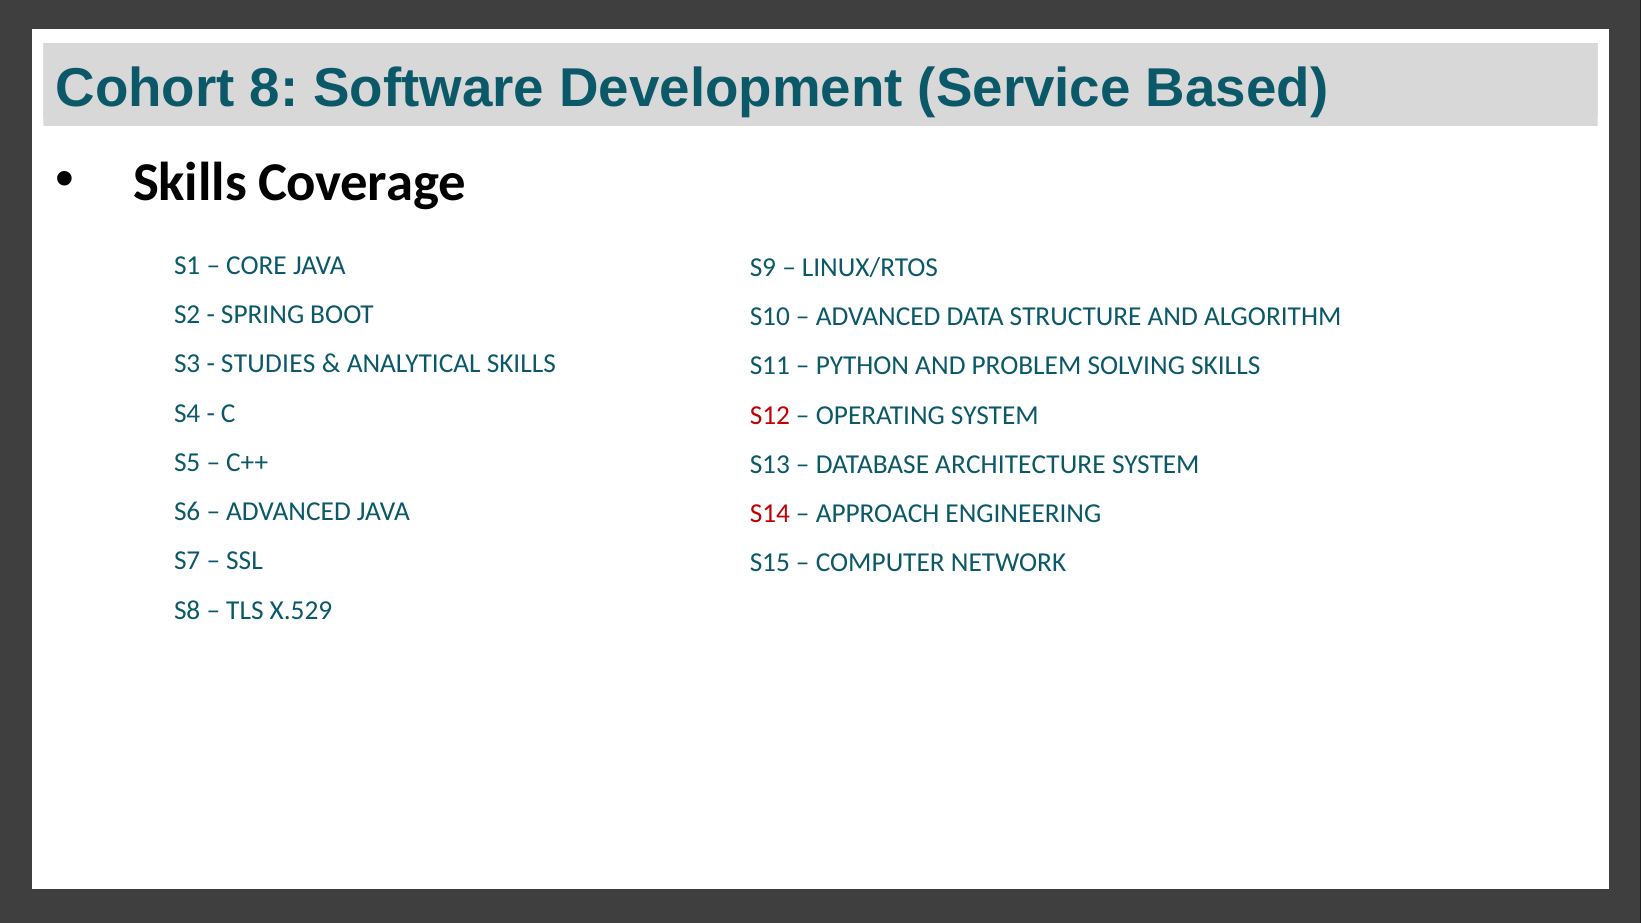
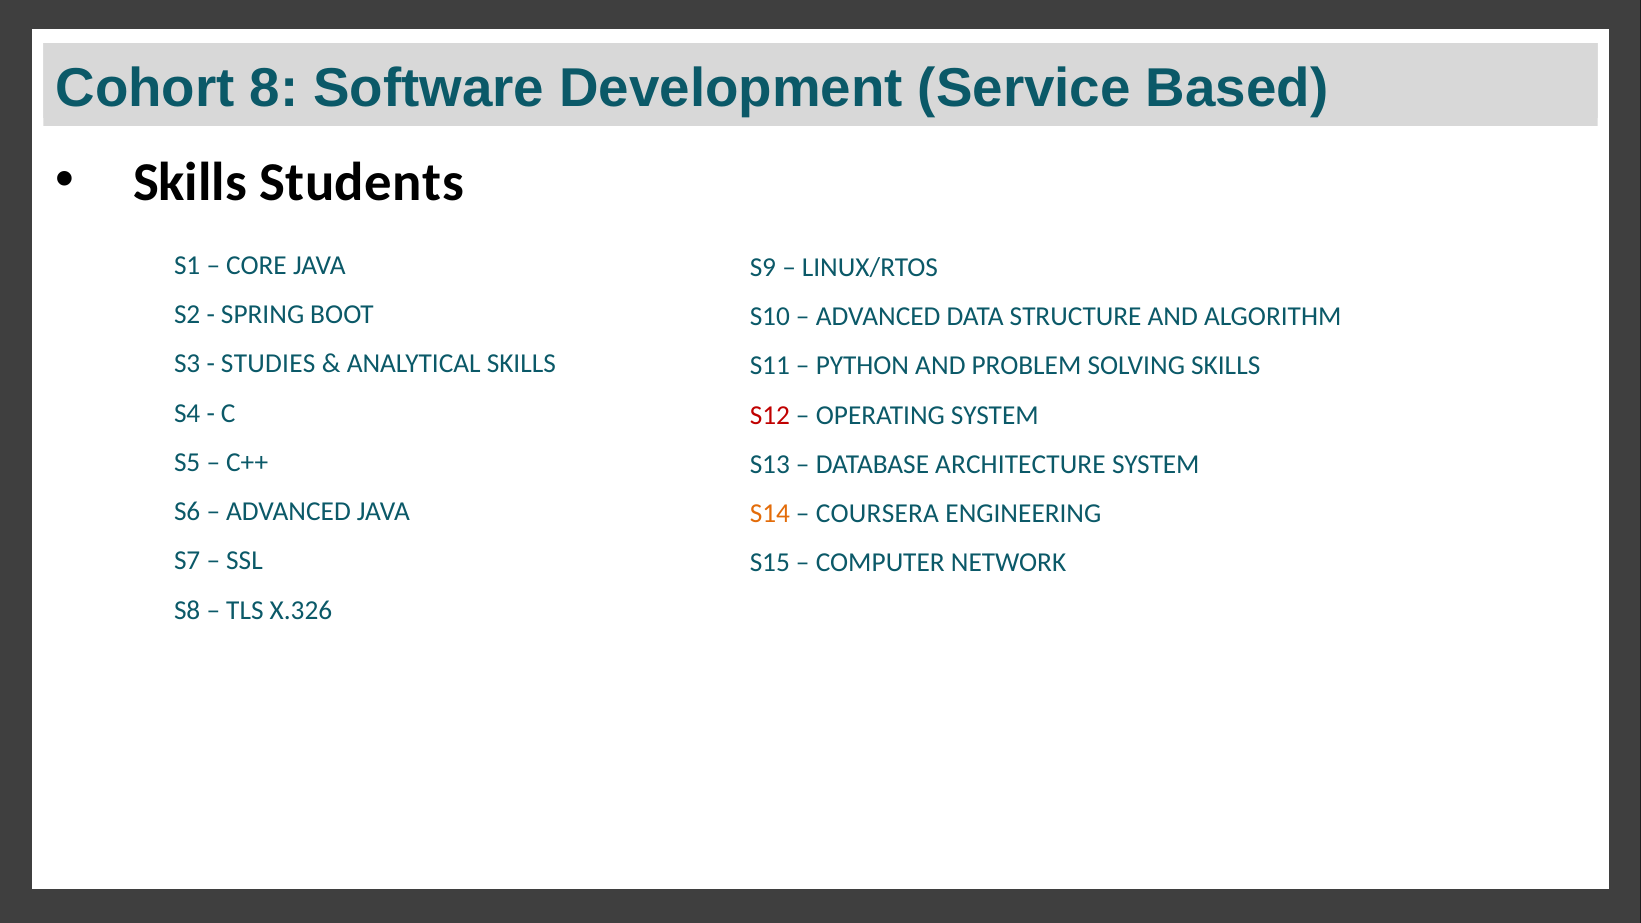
Coverage: Coverage -> Students (362, 182)
S14 colour: red -> orange (770, 514)
APPROACH: APPROACH -> COURSERA (877, 514)
X.529: X.529 -> X.326 (301, 610)
